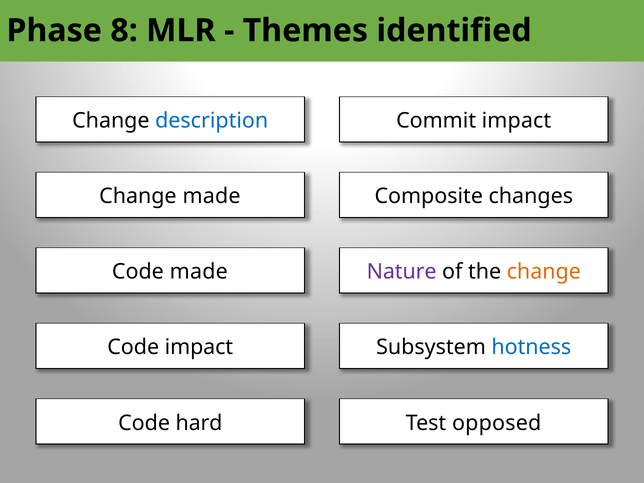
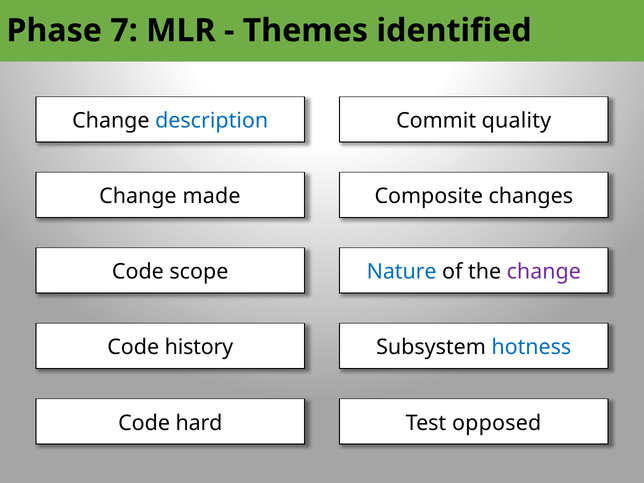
8: 8 -> 7 (124, 31)
Commit impact: impact -> quality (516, 121)
Code made: made -> scope (199, 272)
Nature colour: purple -> blue (402, 272)
change colour: orange -> purple (544, 272)
Code impact: impact -> history (199, 347)
